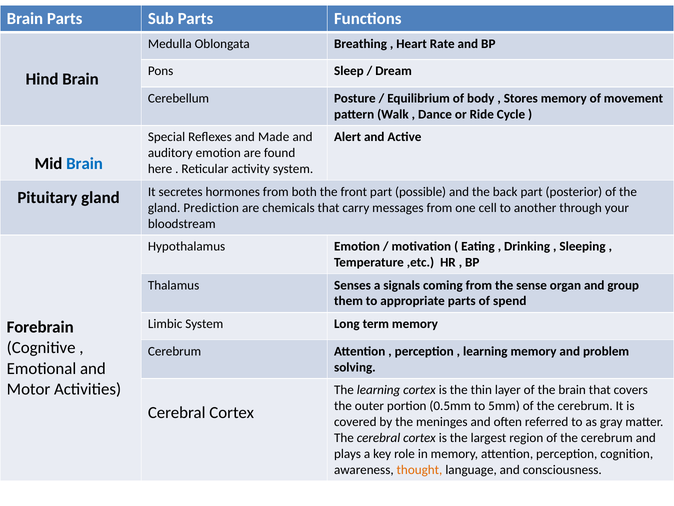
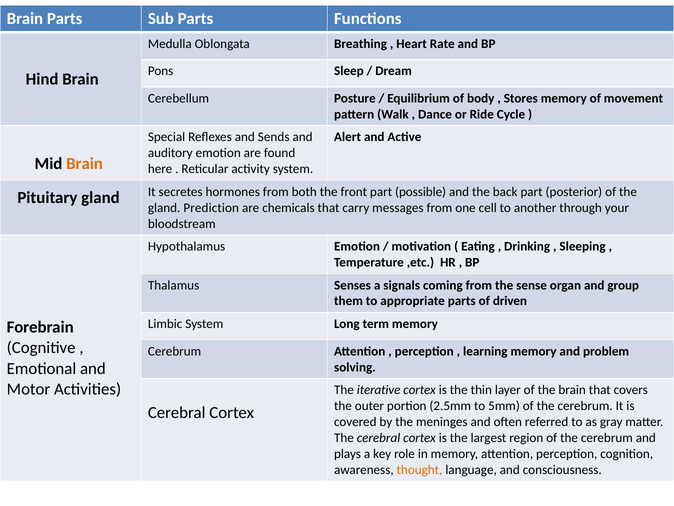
Made: Made -> Sends (274, 137)
Brain colour: blue -> orange (85, 163)
spend: spend -> driven (510, 301)
The learning: learning -> iterative (379, 390)
0.5mm: 0.5mm -> 2.5mm (450, 406)
